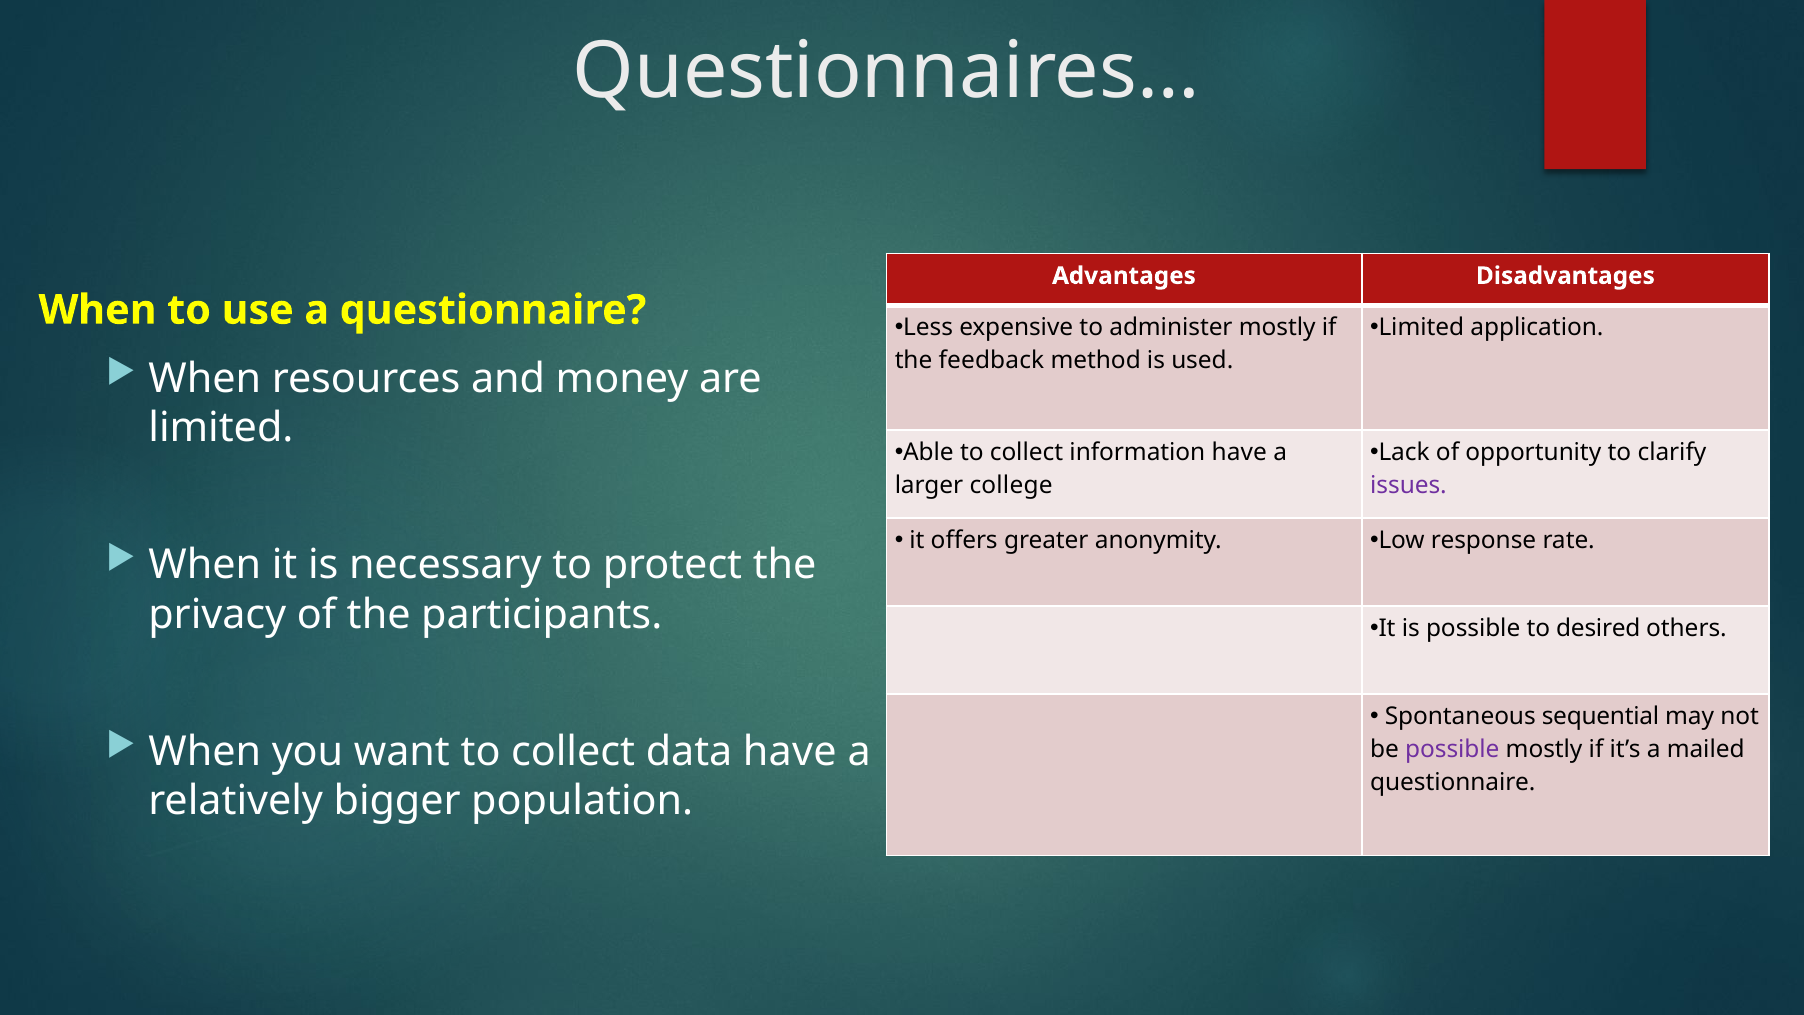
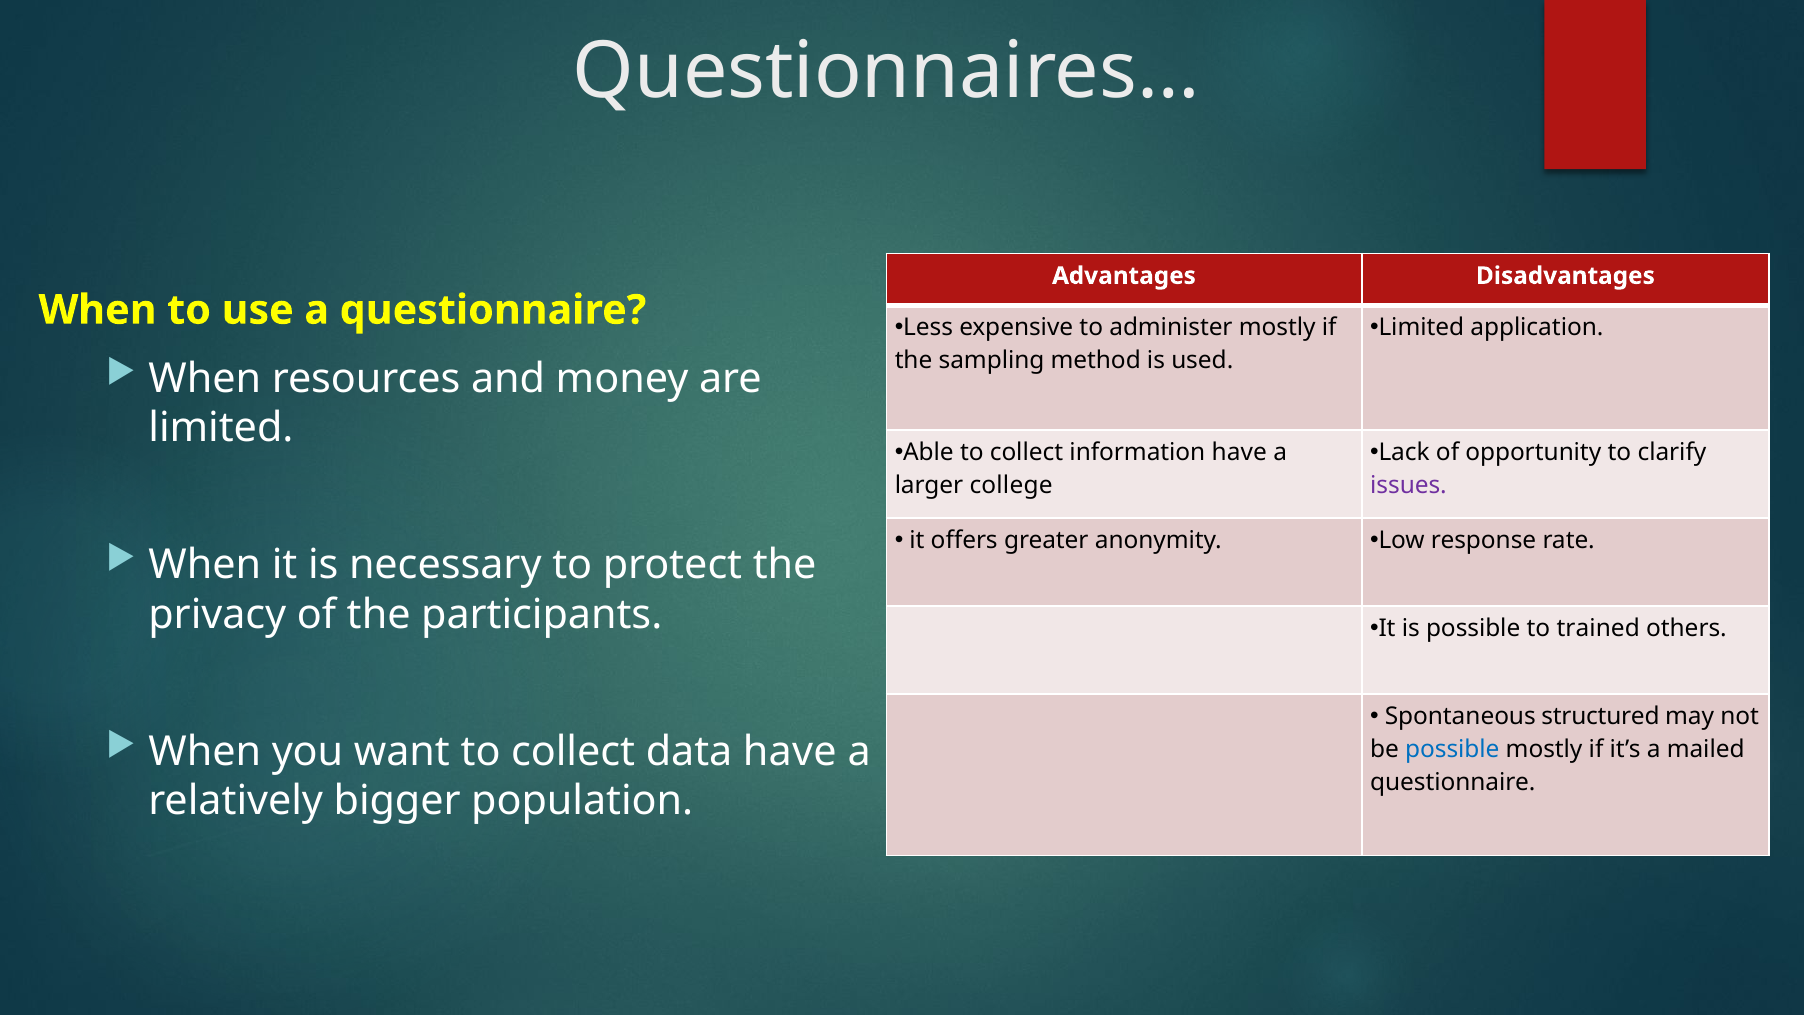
feedback: feedback -> sampling (992, 360)
desired: desired -> trained (1598, 628)
sequential: sequential -> structured (1601, 716)
possible colour: purple -> blue (1452, 749)
